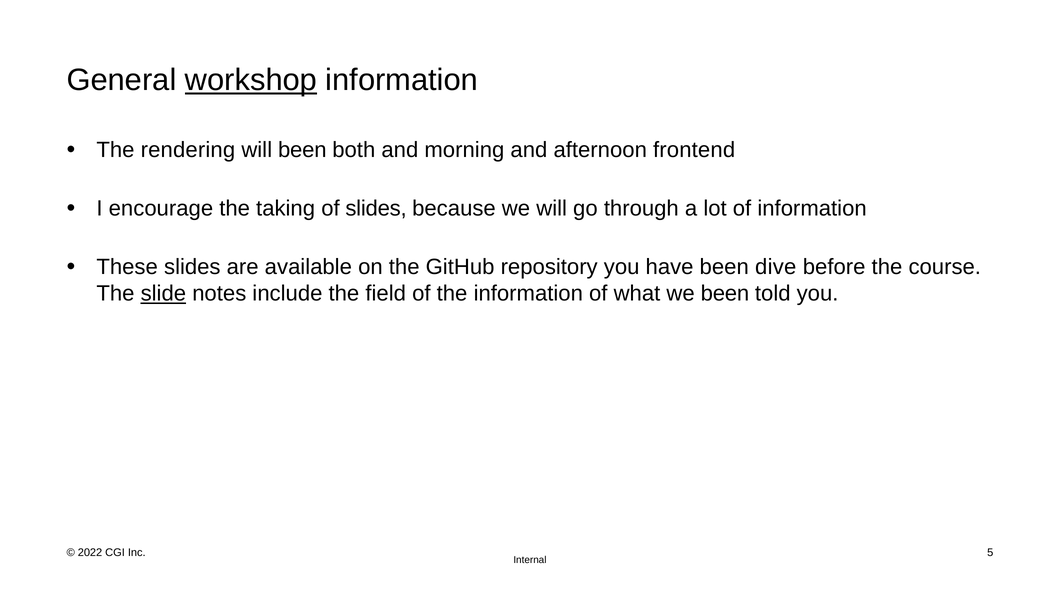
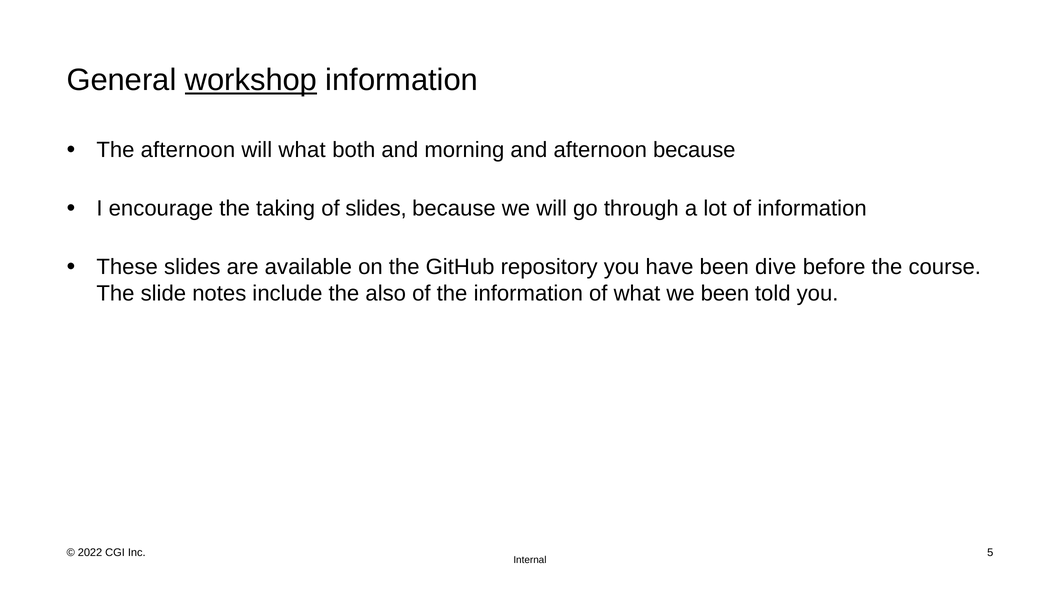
The rendering: rendering -> afternoon (188, 150)
will been: been -> what (302, 150)
afternoon frontend: frontend -> because (694, 150)
slide underline: present -> none (163, 294)
field: field -> also (386, 294)
